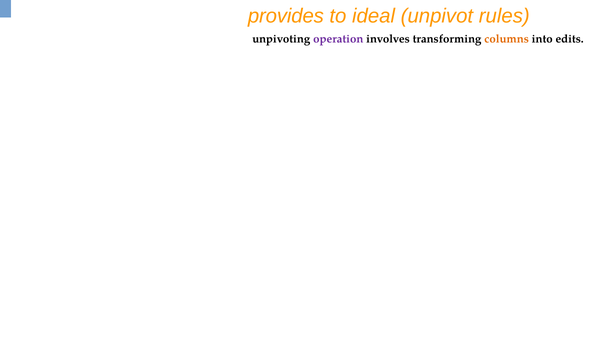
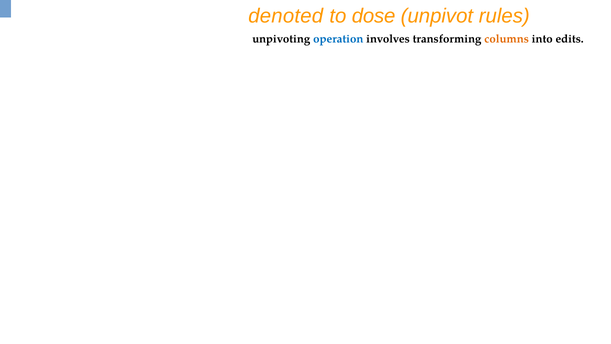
provides: provides -> denoted (286, 16)
ideal: ideal -> dose (374, 16)
operation colour: purple -> blue (338, 39)
